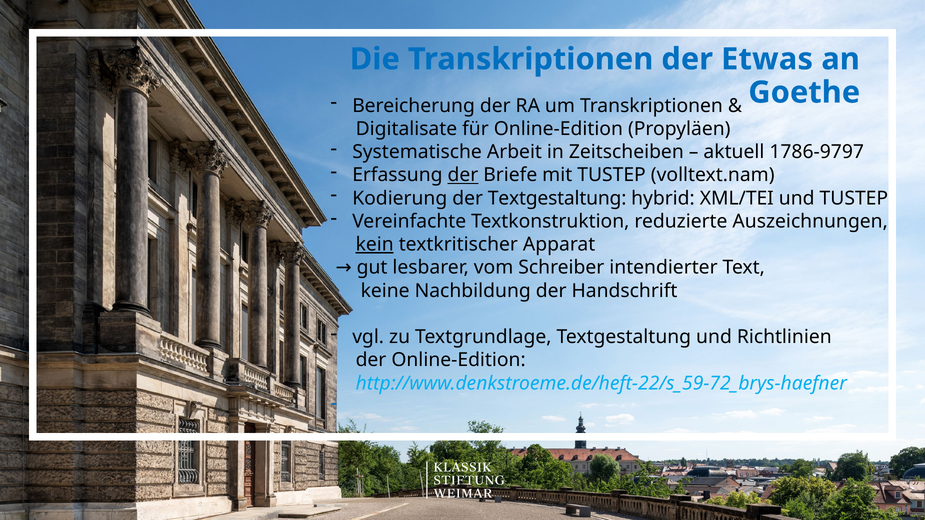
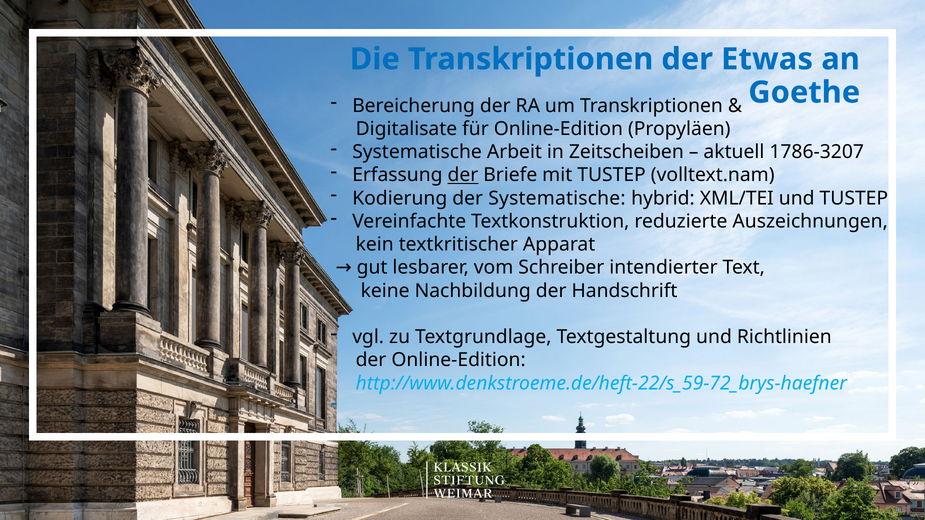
1786-9797: 1786-9797 -> 1786-3207 (817, 152)
der Textgestaltung: Textgestaltung -> Systematische (557, 198)
kein underline: present -> none (375, 245)
